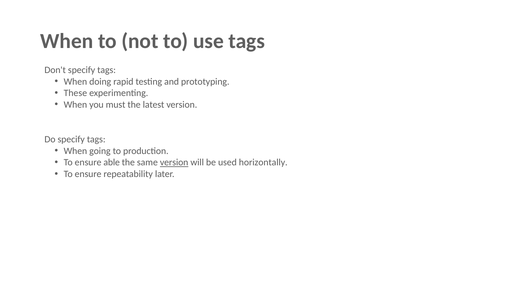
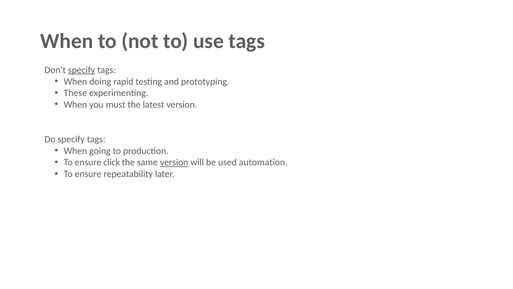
specify underline: none -> present (82, 70)
able: able -> click (112, 162)
horizontally: horizontally -> automation (263, 162)
